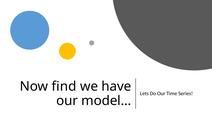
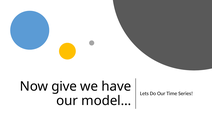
find: find -> give (64, 87)
